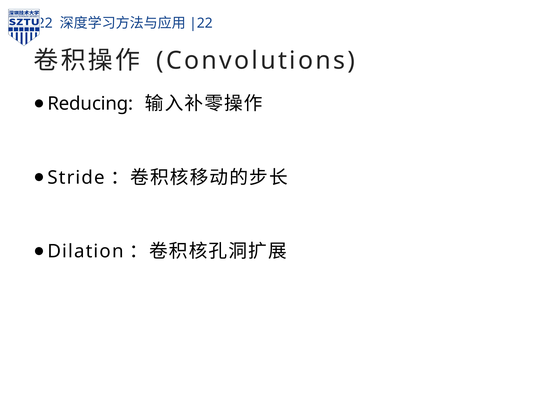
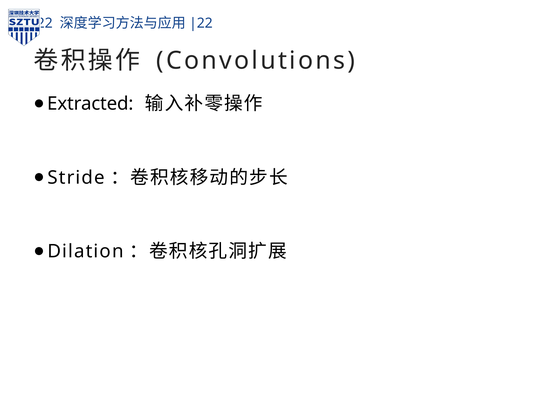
Reducing: Reducing -> Extracted (90, 104)
